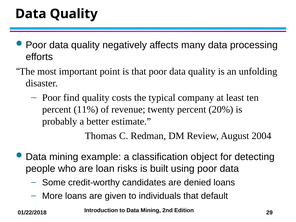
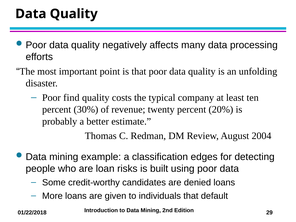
11%: 11% -> 30% (86, 110)
object: object -> edges (204, 157)
